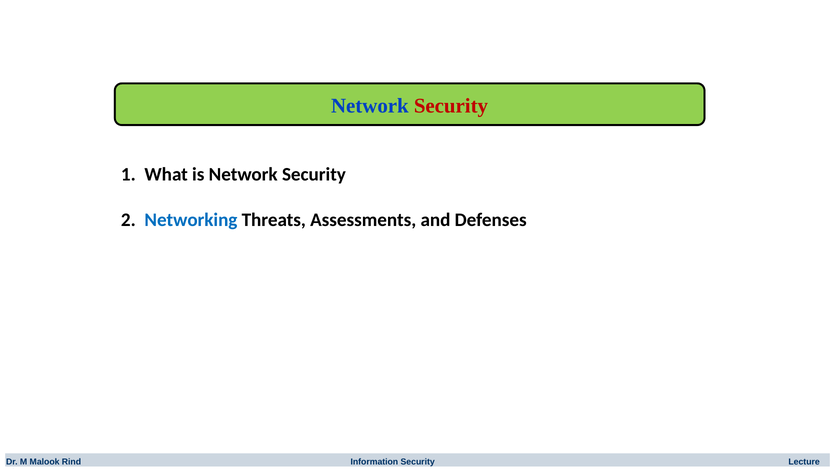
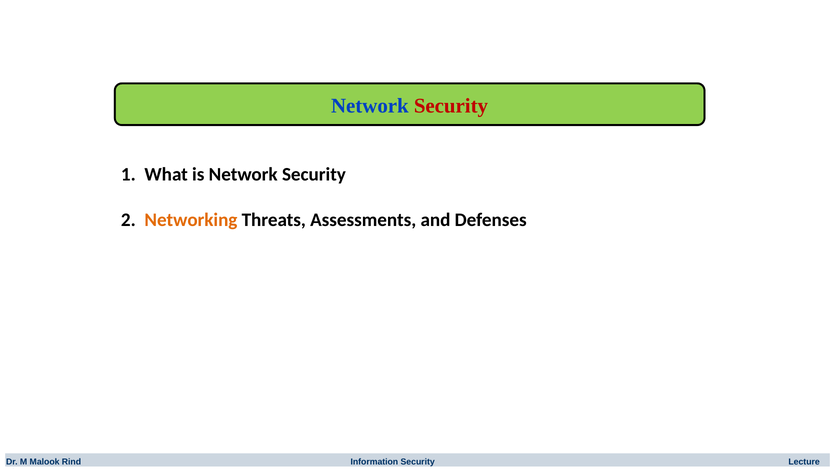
Networking colour: blue -> orange (191, 220)
